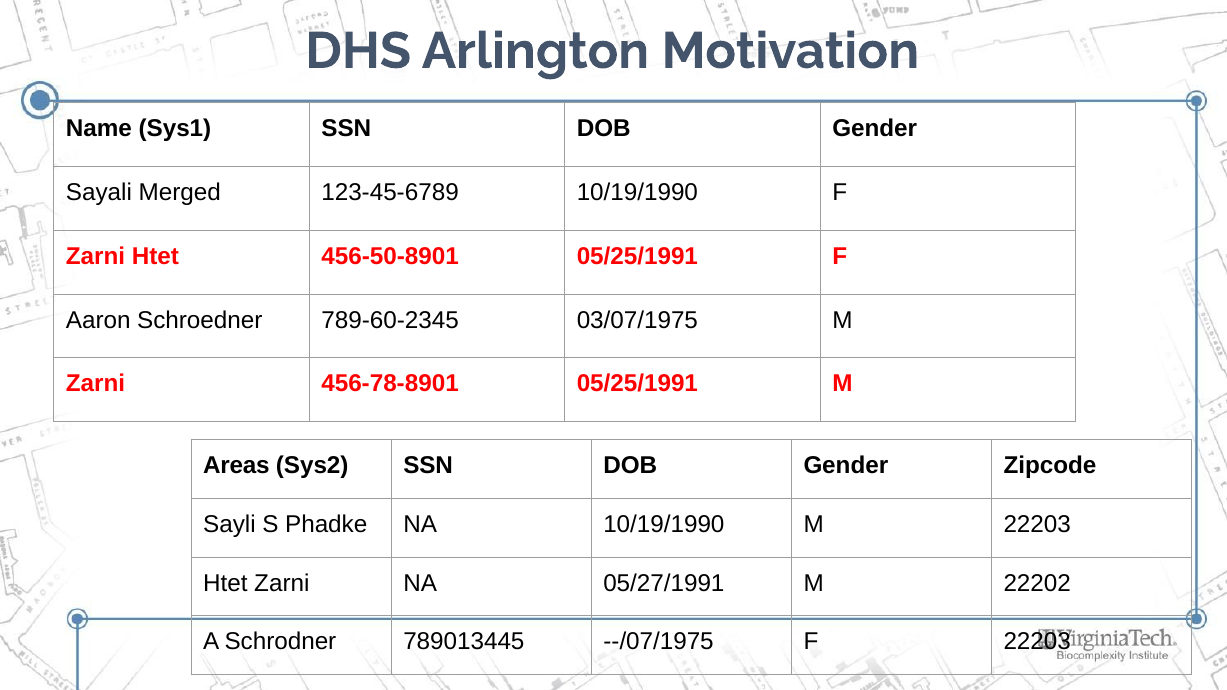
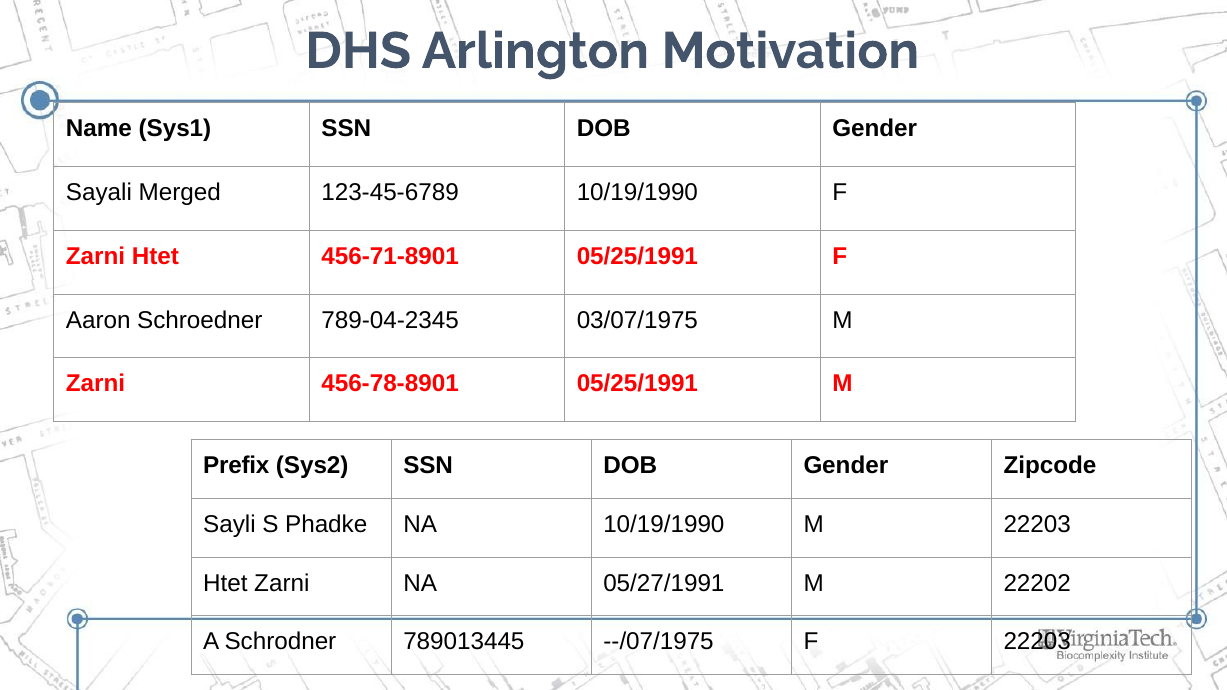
456-50-8901: 456-50-8901 -> 456-71-8901 (390, 257)
789-60-2345: 789-60-2345 -> 789-04-2345 (390, 320)
Areas: Areas -> Prefix (236, 465)
